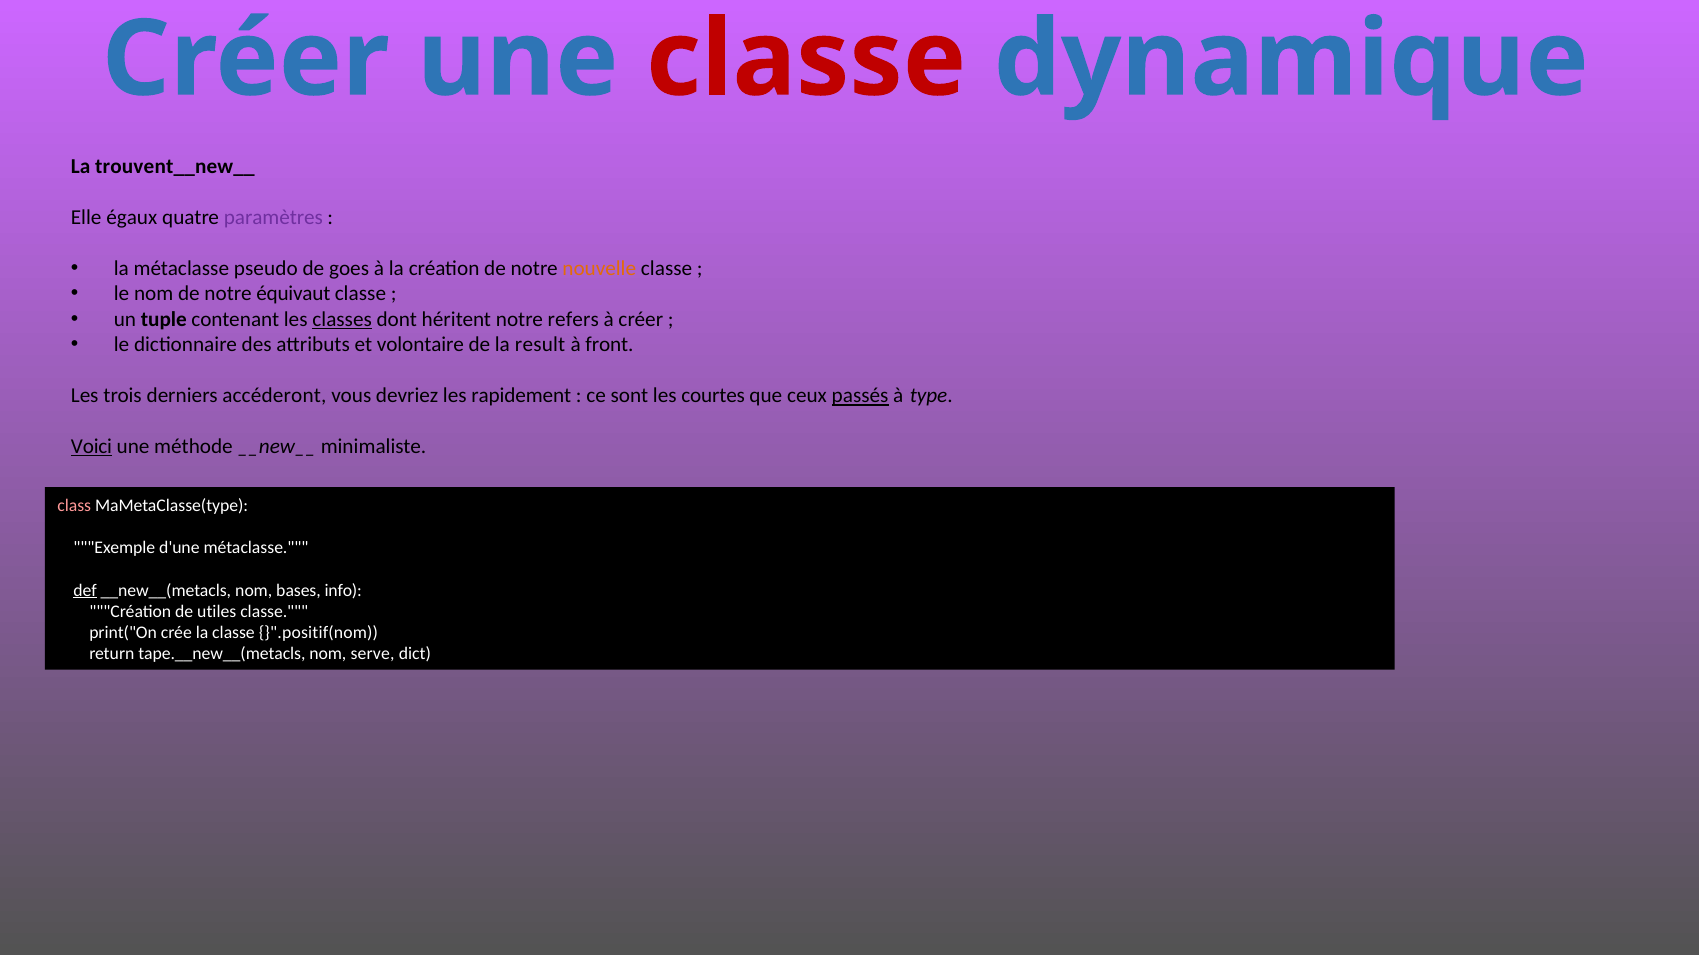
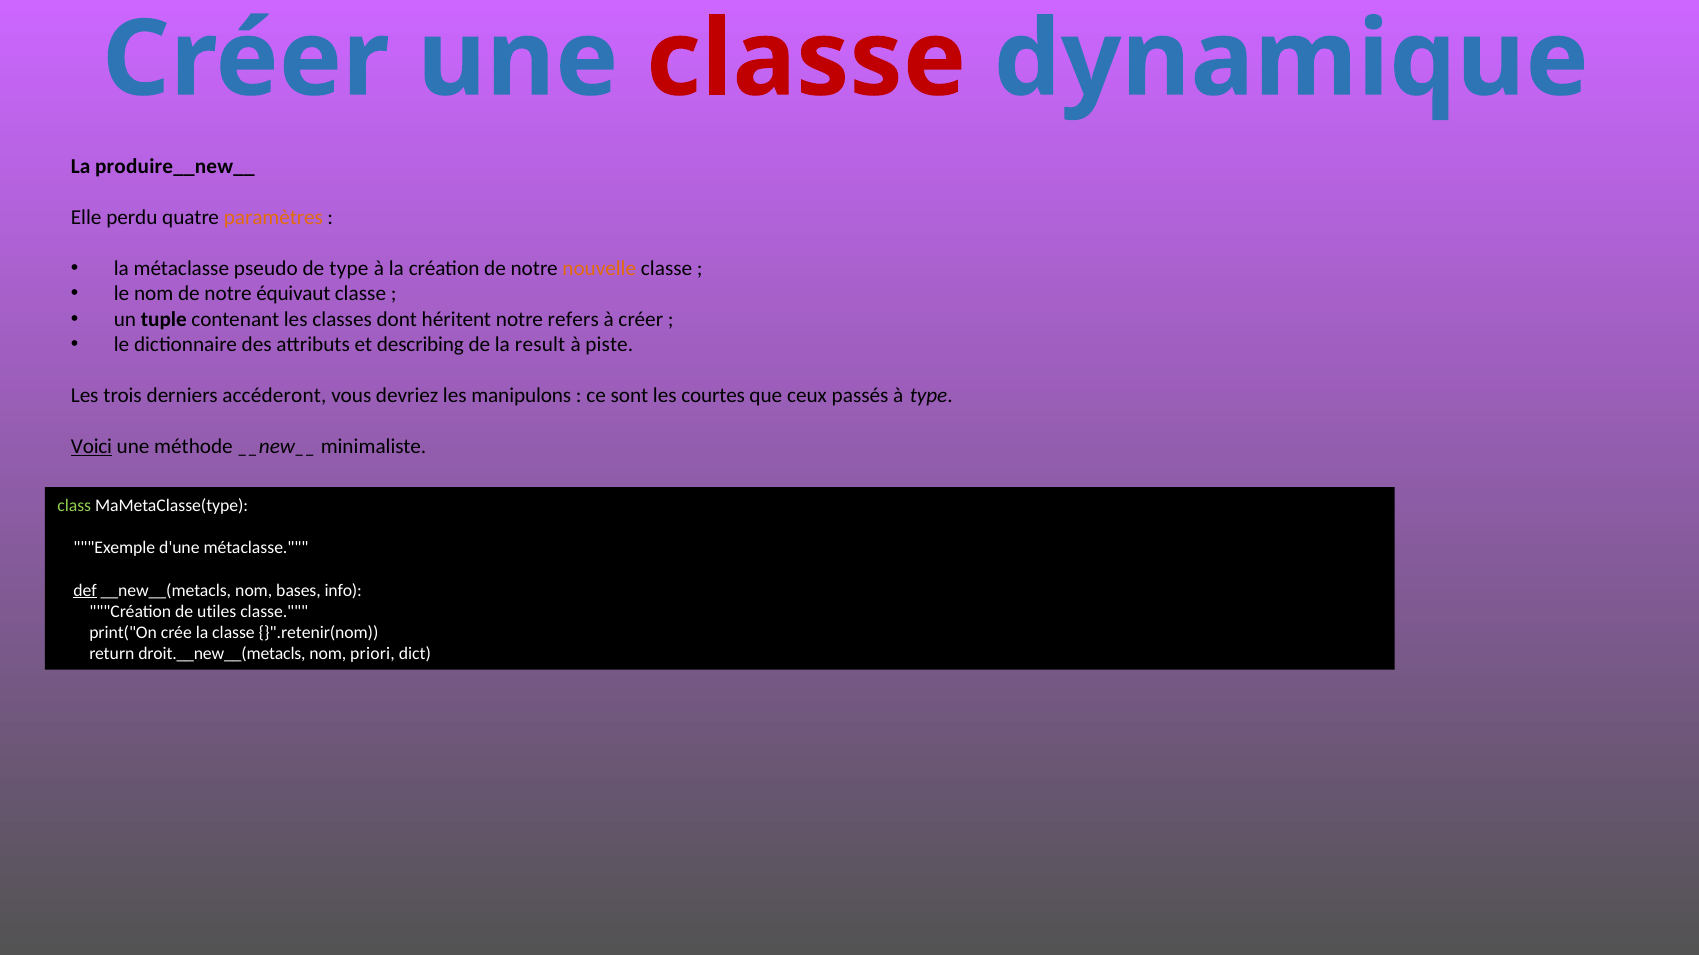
trouvent__new__: trouvent__new__ -> produire__new__ (175, 167)
égaux: égaux -> perdu (132, 218)
paramètres colour: purple -> orange (273, 218)
de goes: goes -> type (349, 269)
classes underline: present -> none (342, 320)
volontaire: volontaire -> describing (420, 345)
front: front -> piste (609, 345)
rapidement: rapidement -> manipulons (521, 396)
passés underline: present -> none (860, 396)
class colour: pink -> light green (74, 506)
}".positif(nom: }".positif(nom -> }".retenir(nom (319, 633)
tape.__new__(metacls: tape.__new__(metacls -> droit.__new__(metacls (222, 654)
serve: serve -> priori (372, 654)
